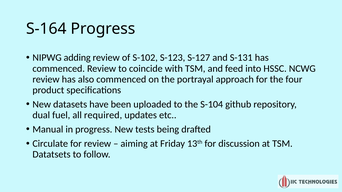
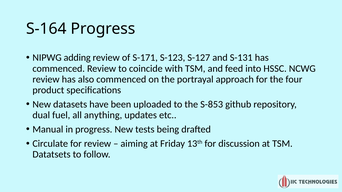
S-102: S-102 -> S-171 (145, 58)
S-104: S-104 -> S-853 (212, 104)
required: required -> anything (103, 115)
